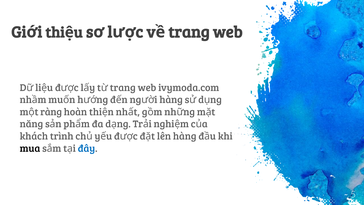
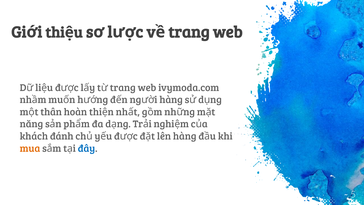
ràng: ràng -> thân (51, 112)
trình: trình -> đánh (62, 136)
mua colour: black -> orange (30, 148)
